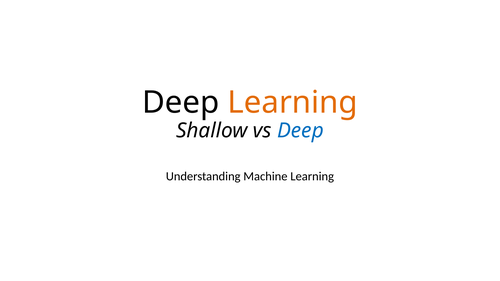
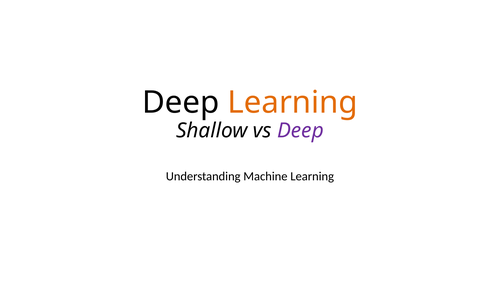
Deep colour: blue -> purple (300, 131)
